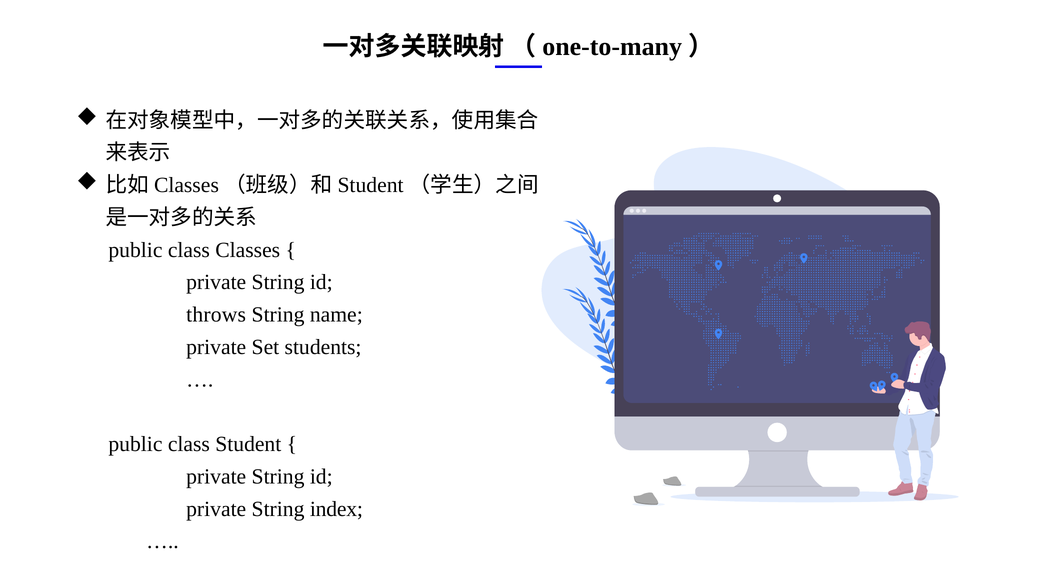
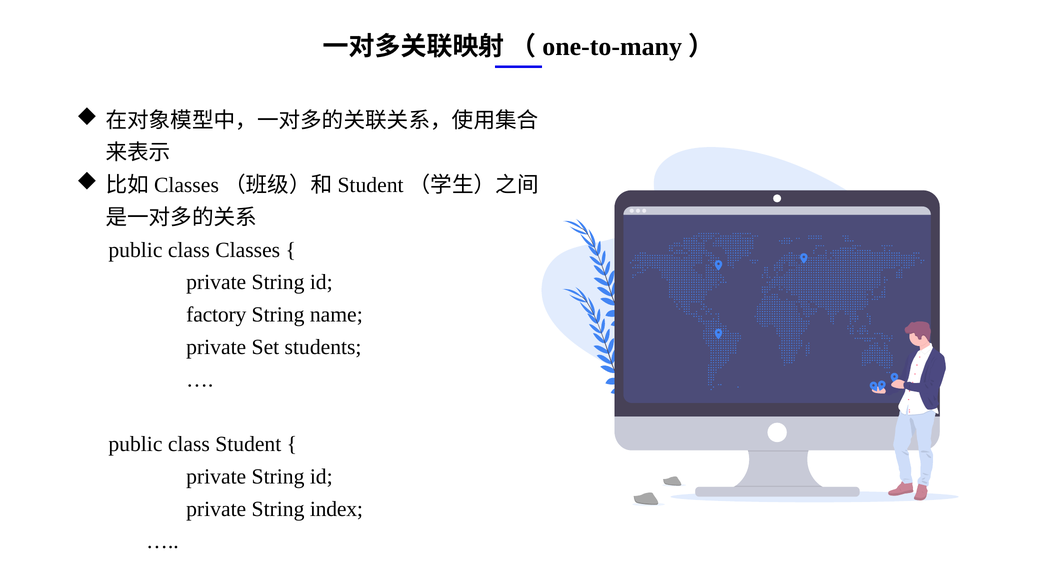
throws: throws -> factory (216, 315)
